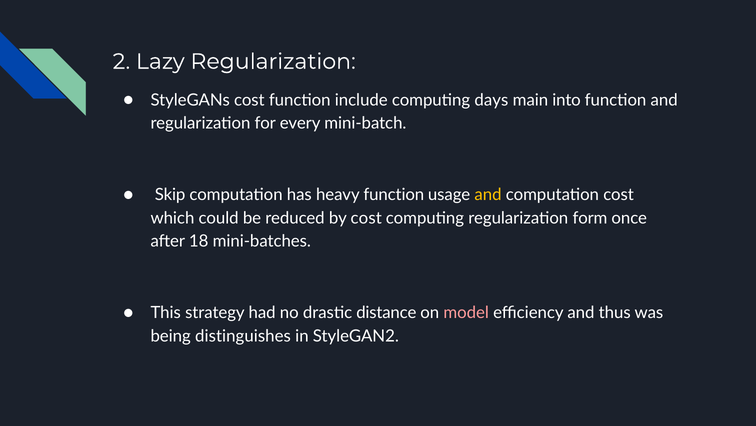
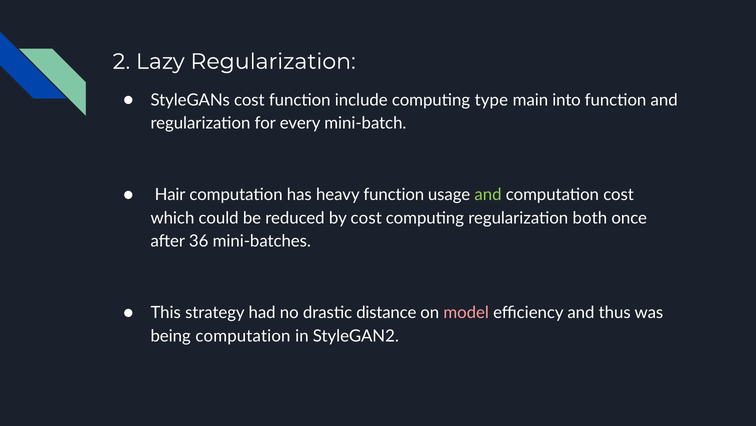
days: days -> type (491, 100)
Skip: Skip -> Hair (170, 195)
and colour: yellow -> light green (488, 195)
form: form -> both (590, 218)
18: 18 -> 36 (199, 241)
being distinguishes: distinguishes -> computation (243, 336)
